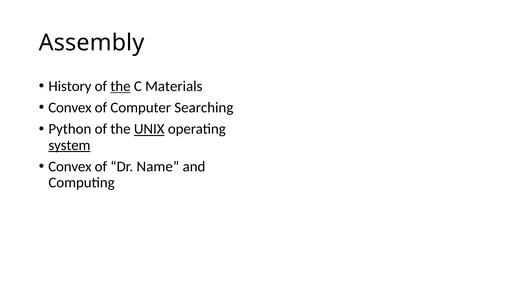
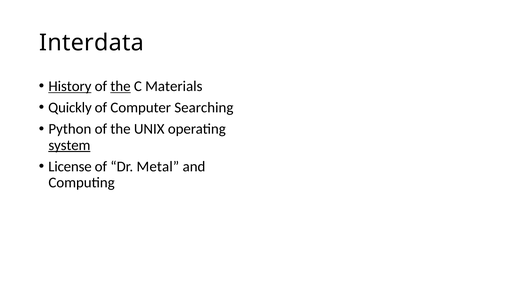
Assembly: Assembly -> Interdata (92, 43)
History underline: none -> present (70, 86)
Convex: Convex -> Quickly (70, 108)
UNIX underline: present -> none (149, 129)
Convex: Convex -> License (70, 166)
Name: Name -> Metal (158, 166)
